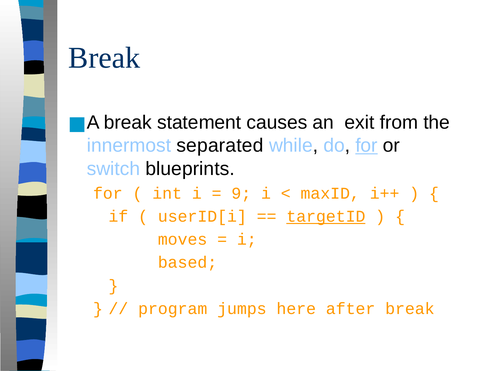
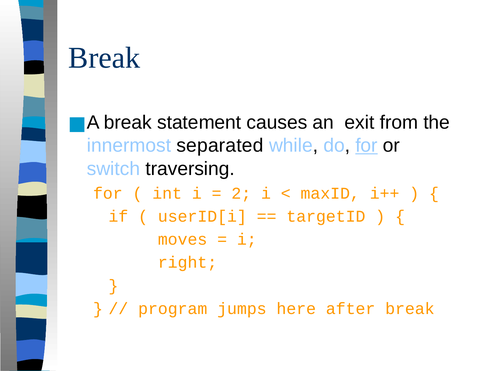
blueprints: blueprints -> traversing (190, 169)
9: 9 -> 2 (241, 193)
targetID underline: present -> none (326, 216)
based: based -> right (188, 262)
